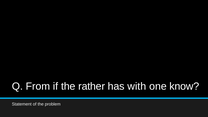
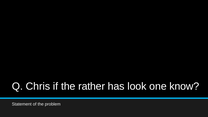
From: From -> Chris (38, 86)
with: with -> look (137, 86)
